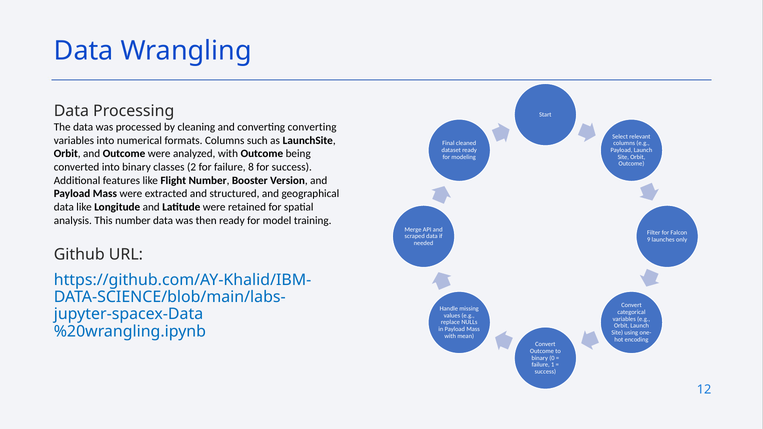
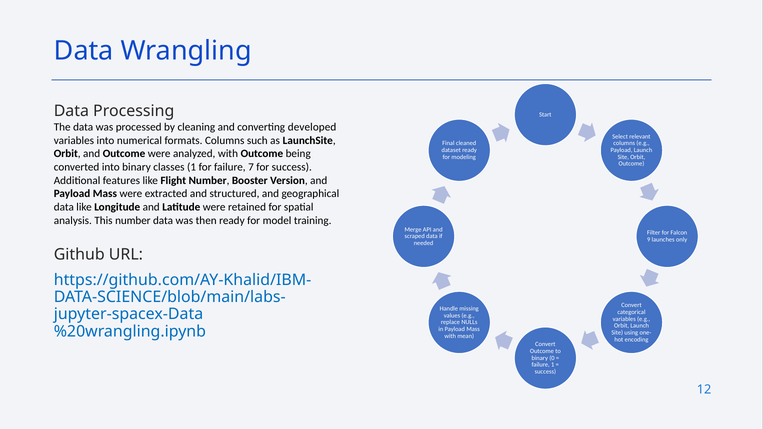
converting converting: converting -> developed (312, 127)
classes 2: 2 -> 1 (192, 167)
8: 8 -> 7 (251, 167)
